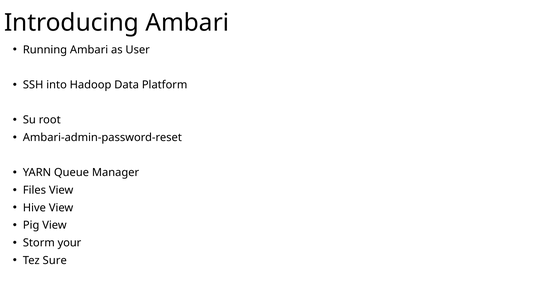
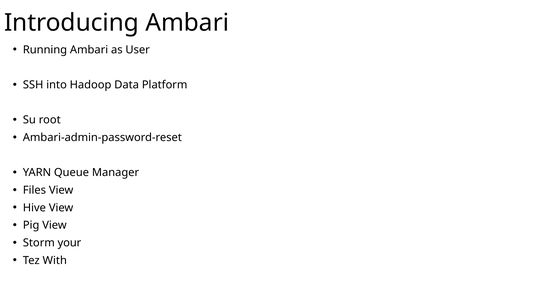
Sure: Sure -> With (55, 261)
